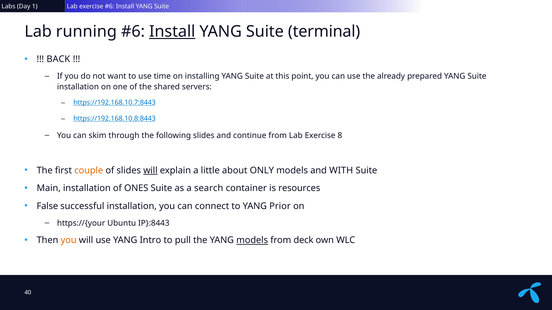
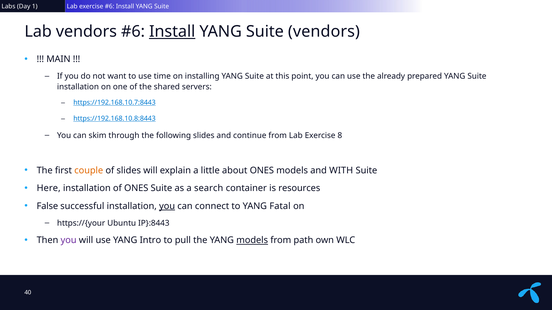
Lab running: running -> vendors (86, 32)
Suite terminal: terminal -> vendors (324, 32)
BACK: BACK -> MAIN (58, 59)
will underline: present -> none (150, 171)
about ONLY: ONLY -> ONES (262, 171)
Main: Main -> Here (49, 189)
you underline: none -> present (167, 206)
Prior: Prior -> Fatal (280, 206)
you colour: orange -> purple (69, 241)
deck: deck -> path (303, 241)
